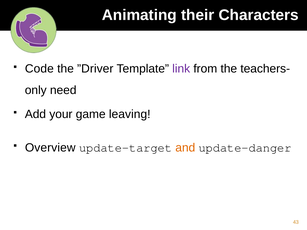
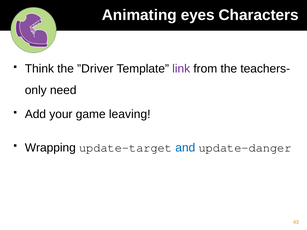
their: their -> eyes (198, 15)
Code: Code -> Think (39, 69)
Overview: Overview -> Wrapping (50, 148)
and colour: orange -> blue (185, 148)
